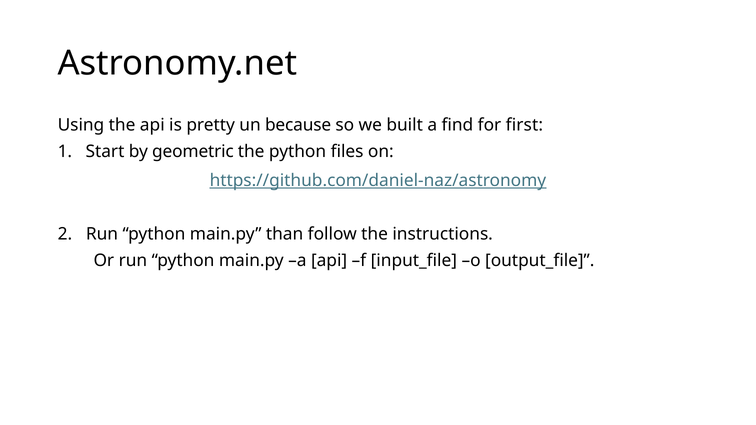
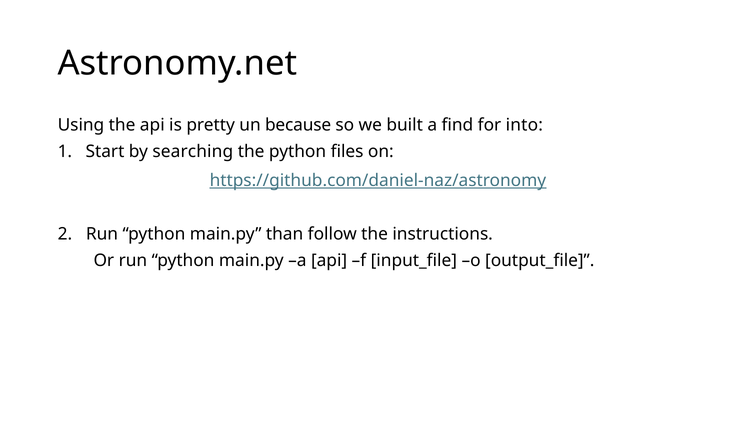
first: first -> into (524, 125)
geometric: geometric -> searching (193, 152)
